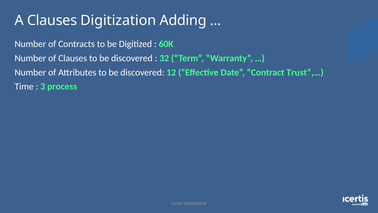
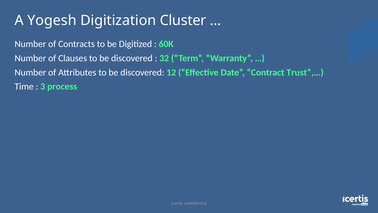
A Clauses: Clauses -> Yogesh (52, 20)
Adding: Adding -> Cluster (183, 20)
